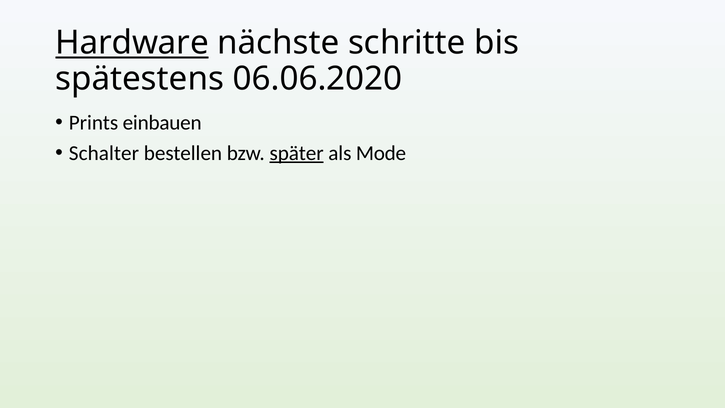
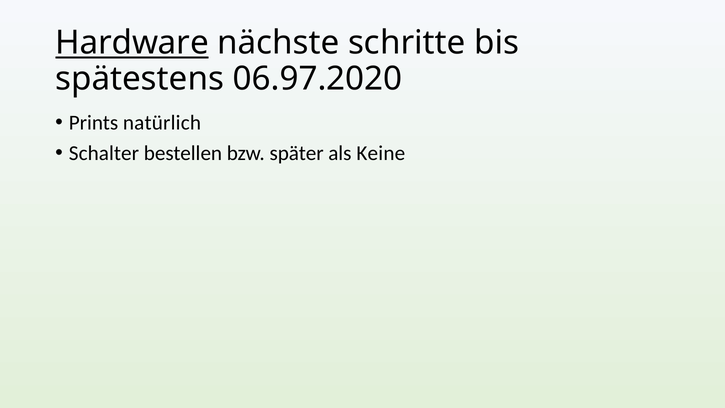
06.06.2020: 06.06.2020 -> 06.97.2020 (318, 79)
einbauen: einbauen -> natürlich (162, 123)
später underline: present -> none (297, 153)
Mode: Mode -> Keine (381, 153)
